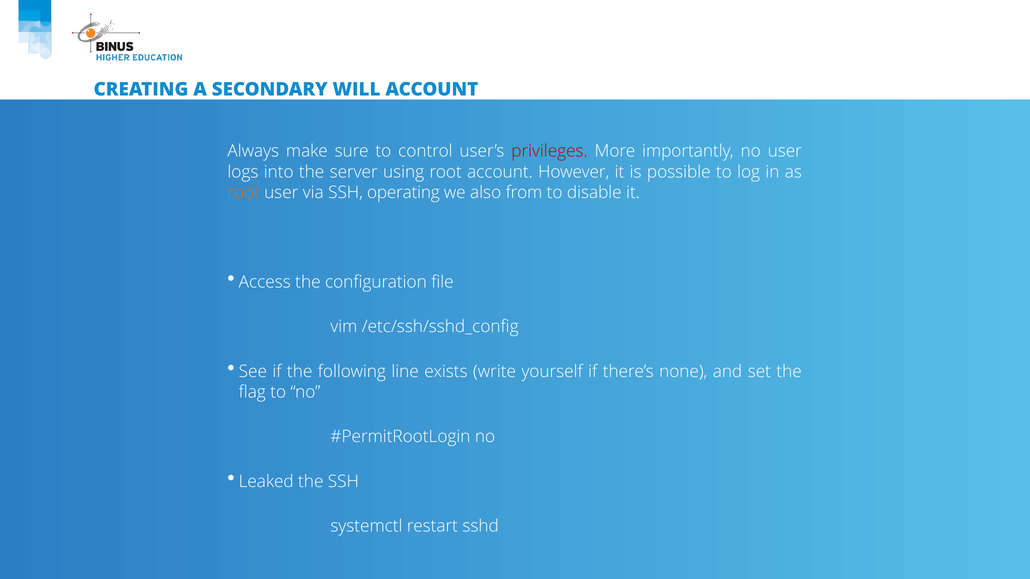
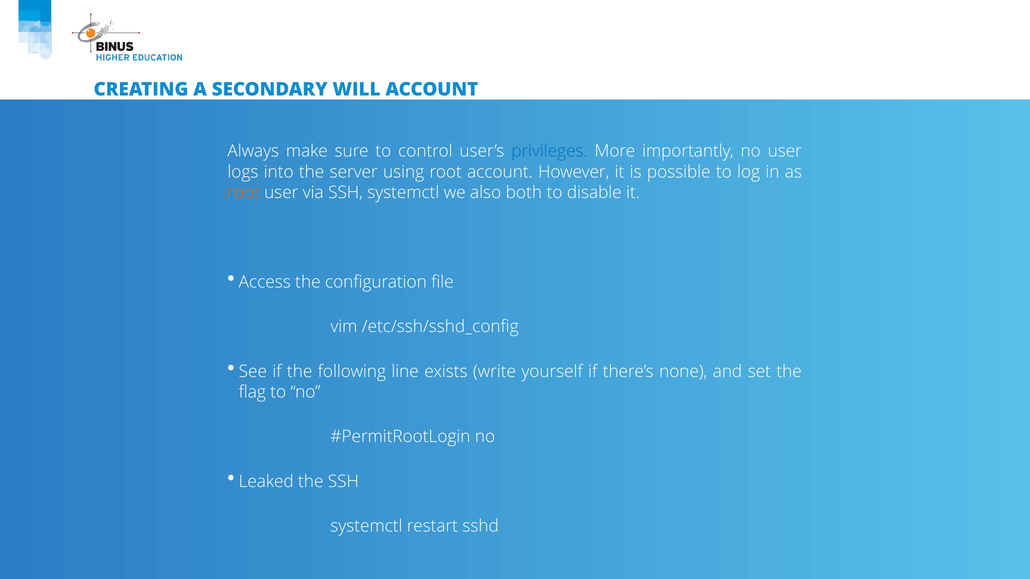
privileges colour: red -> blue (549, 151)
via SSH operating: operating -> systemctl (403, 193)
from: from -> both (524, 193)
